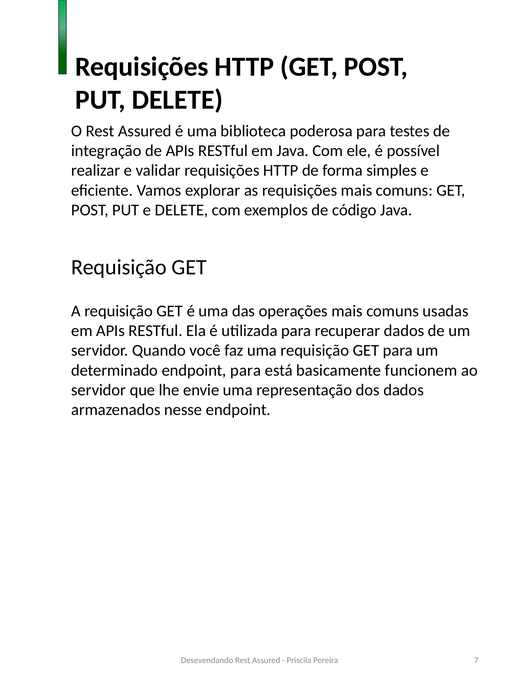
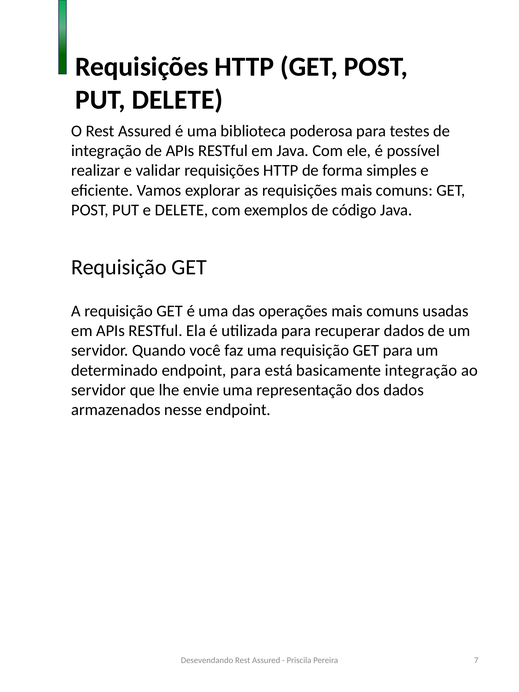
basicamente funcionem: funcionem -> integração (421, 370)
